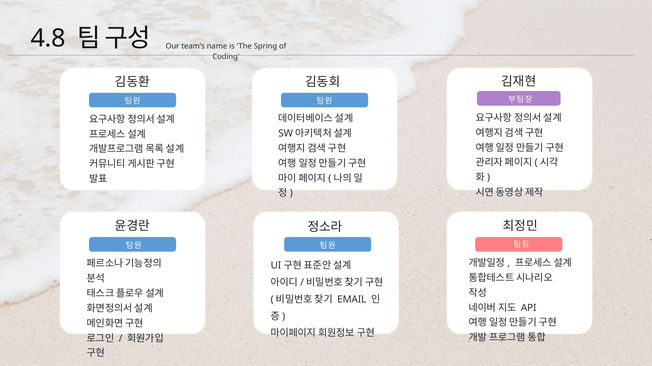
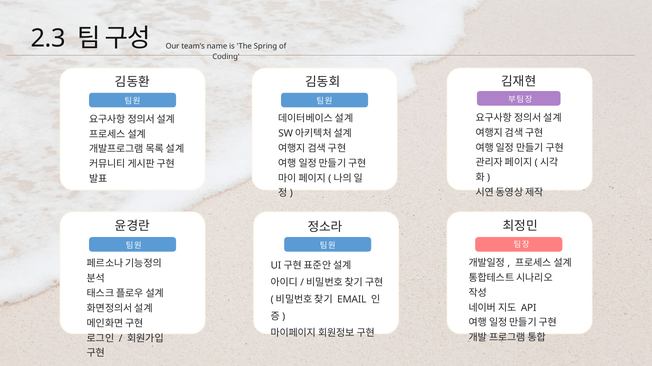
4.8: 4.8 -> 2.3 (48, 39)
